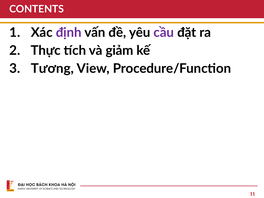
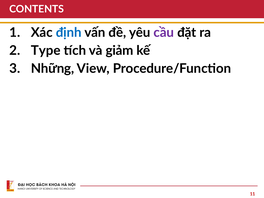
định colour: purple -> blue (69, 33)
Thực: Thực -> Type (46, 51)
Tương: Tương -> Những (52, 68)
